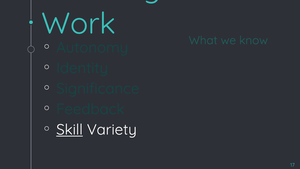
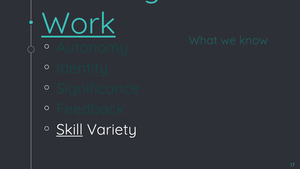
Work underline: none -> present (78, 24)
